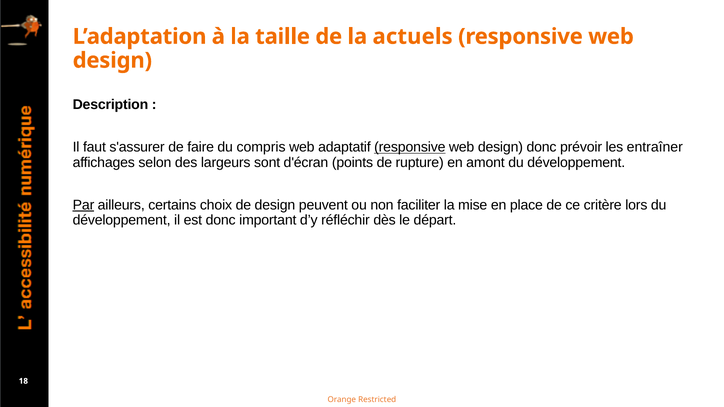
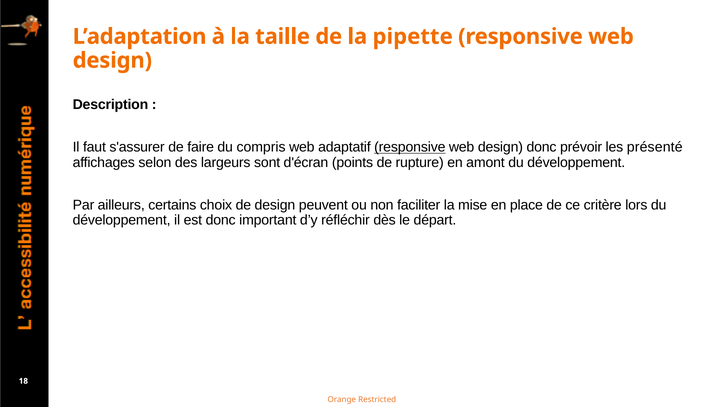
actuels: actuels -> pipette (413, 37)
entraîner: entraîner -> présenté (655, 147)
Par underline: present -> none (83, 205)
